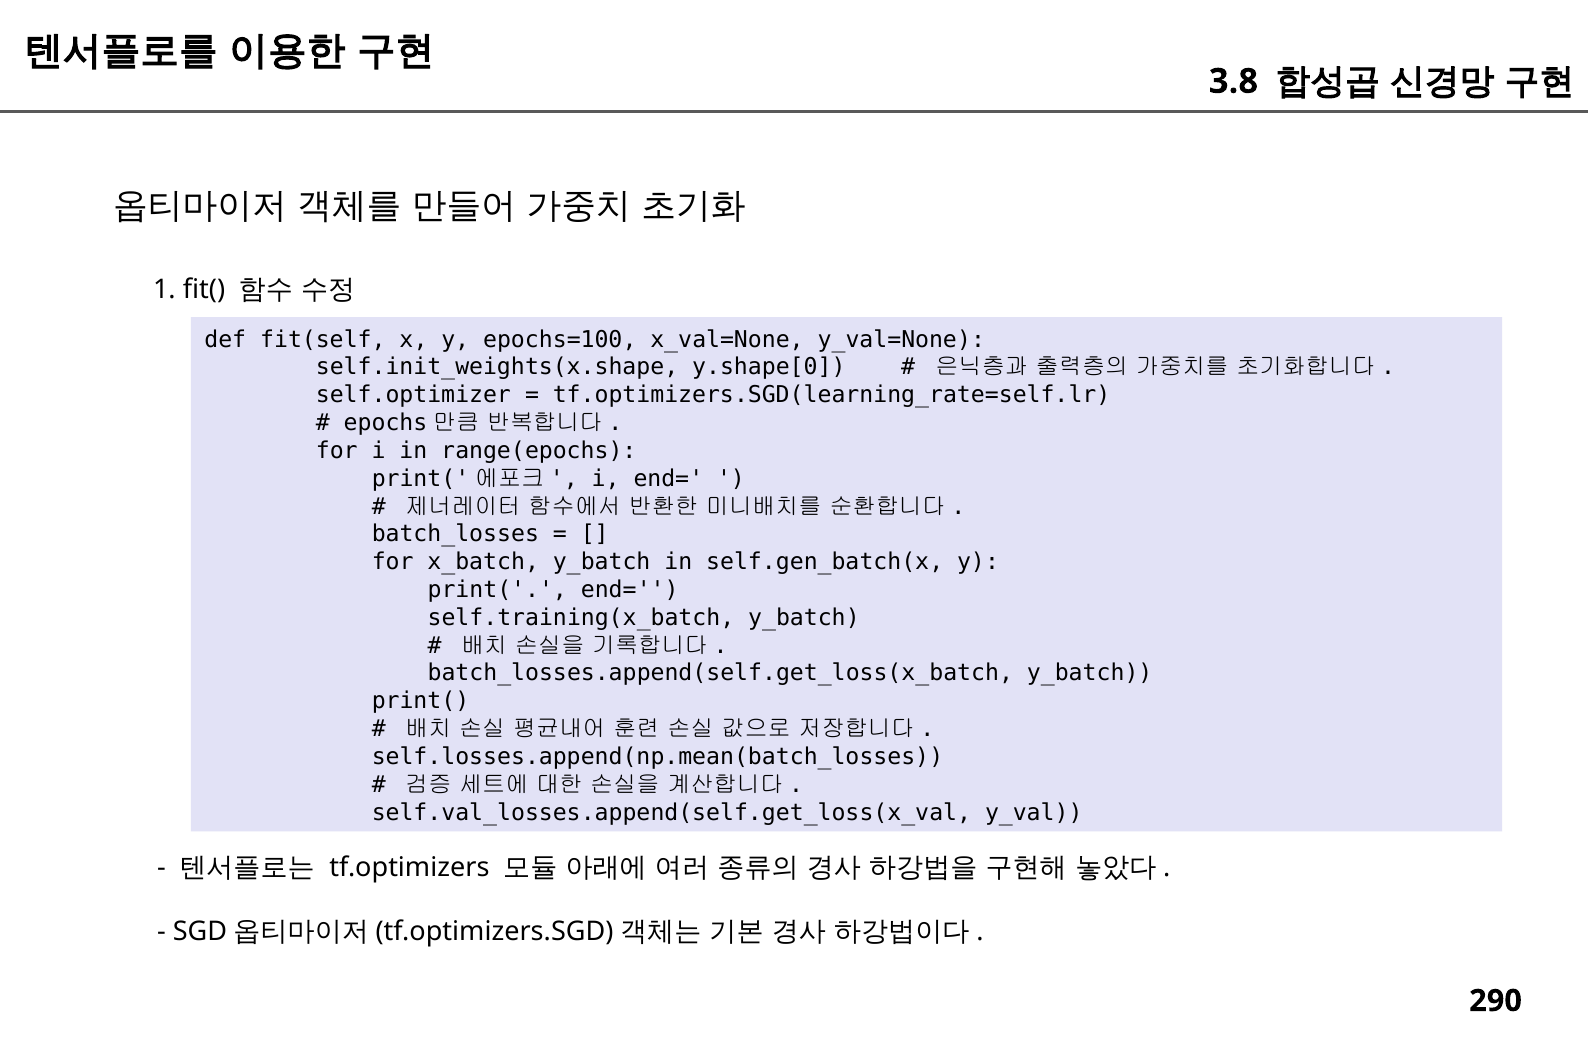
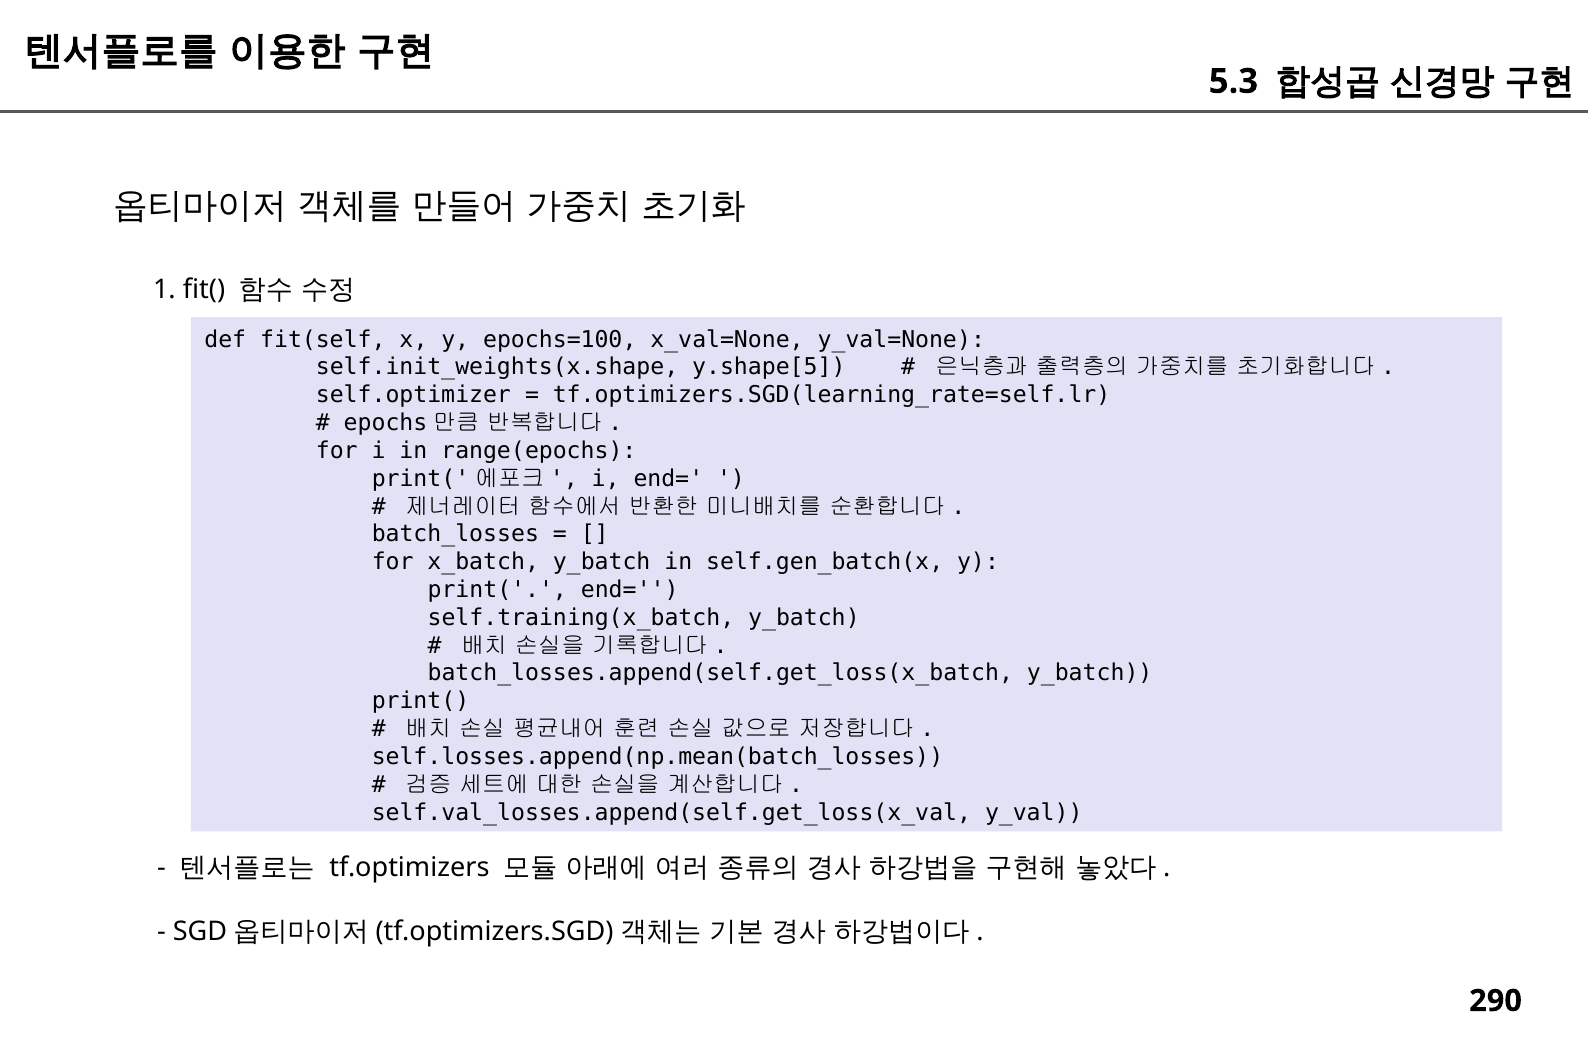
3.8: 3.8 -> 5.3 (1233, 81)
y.shape[0: y.shape[0 -> y.shape[5 (769, 367)
